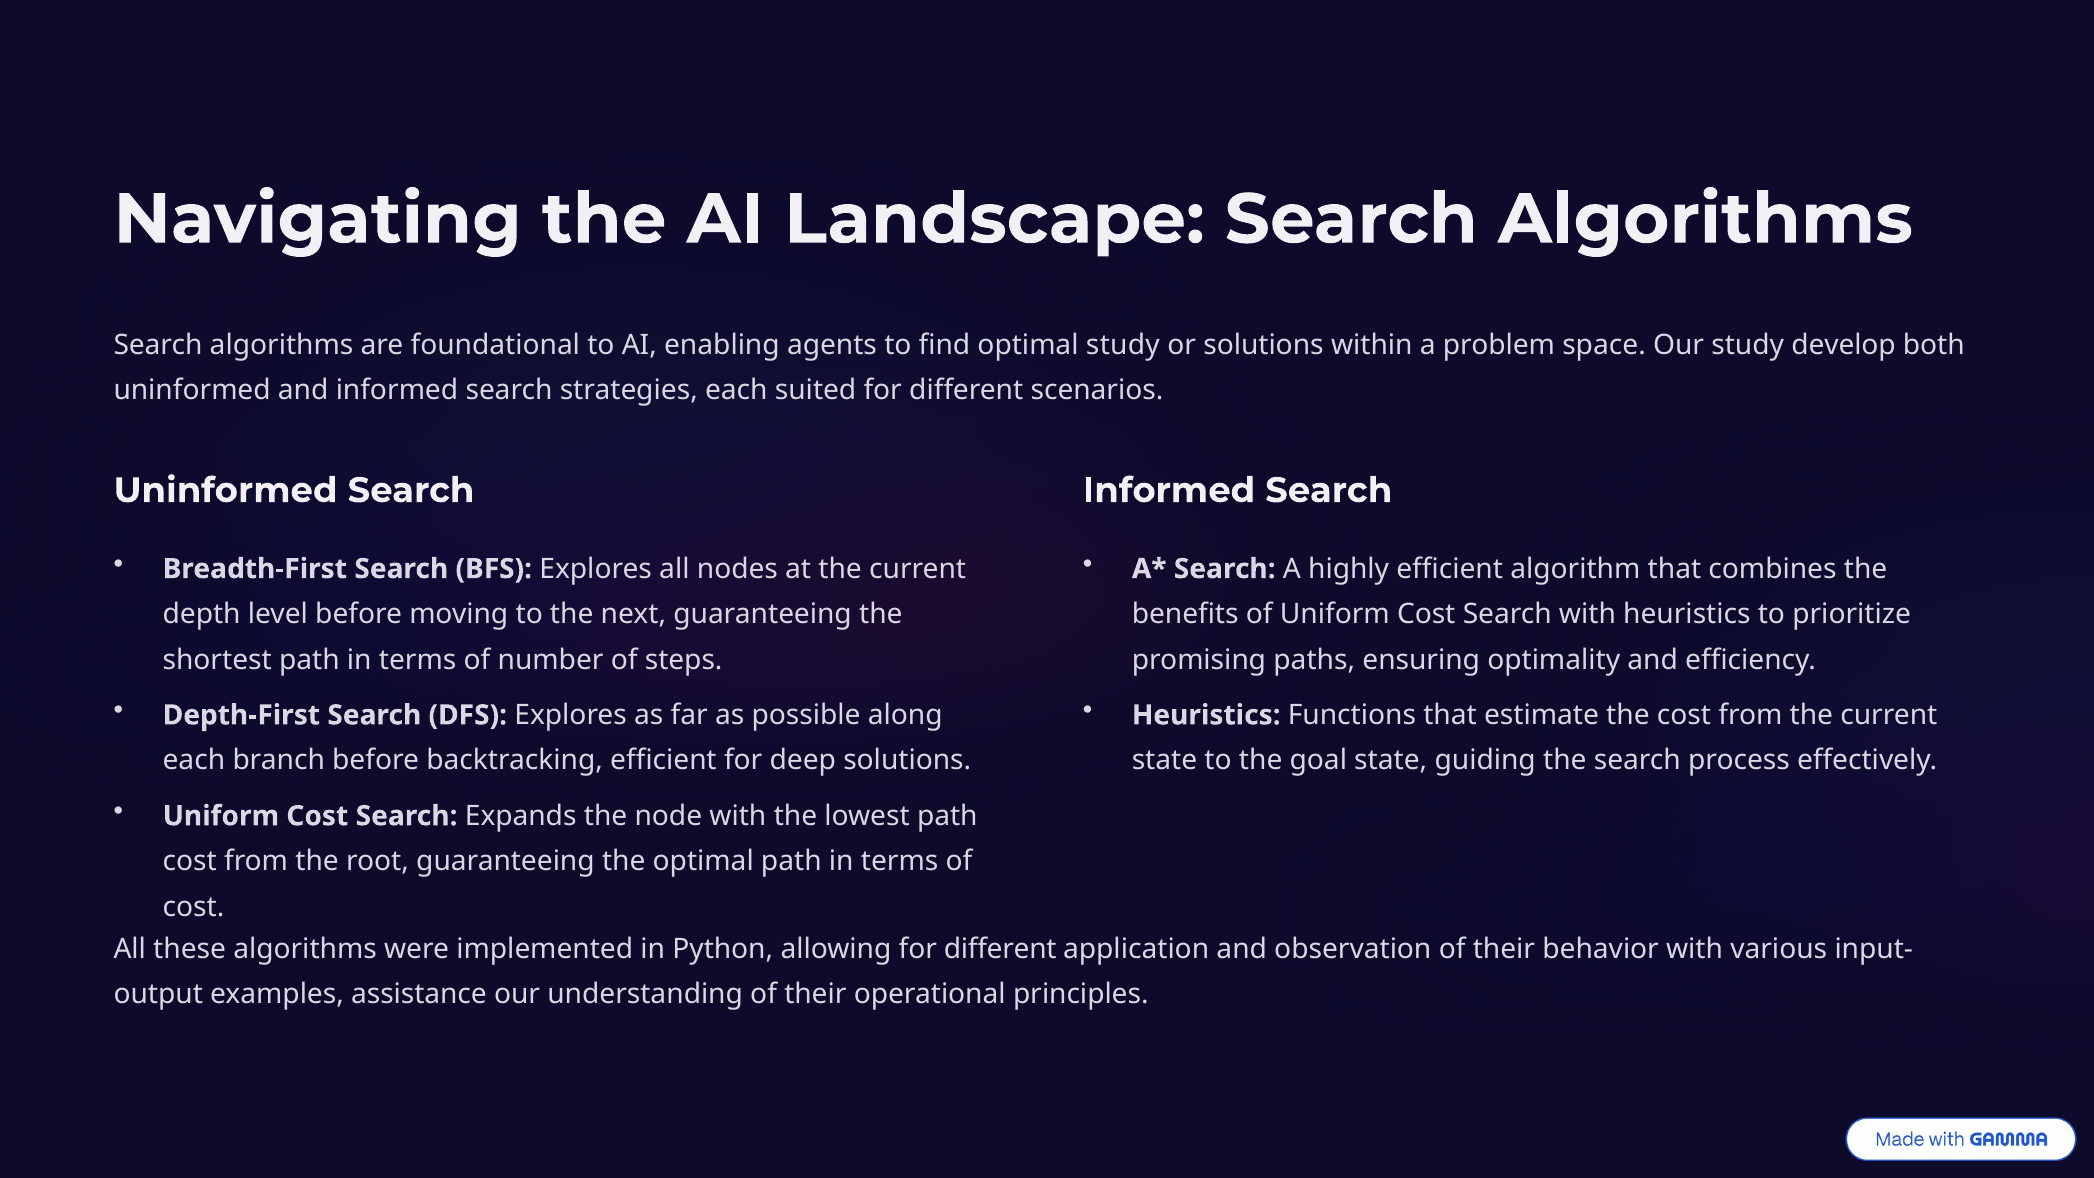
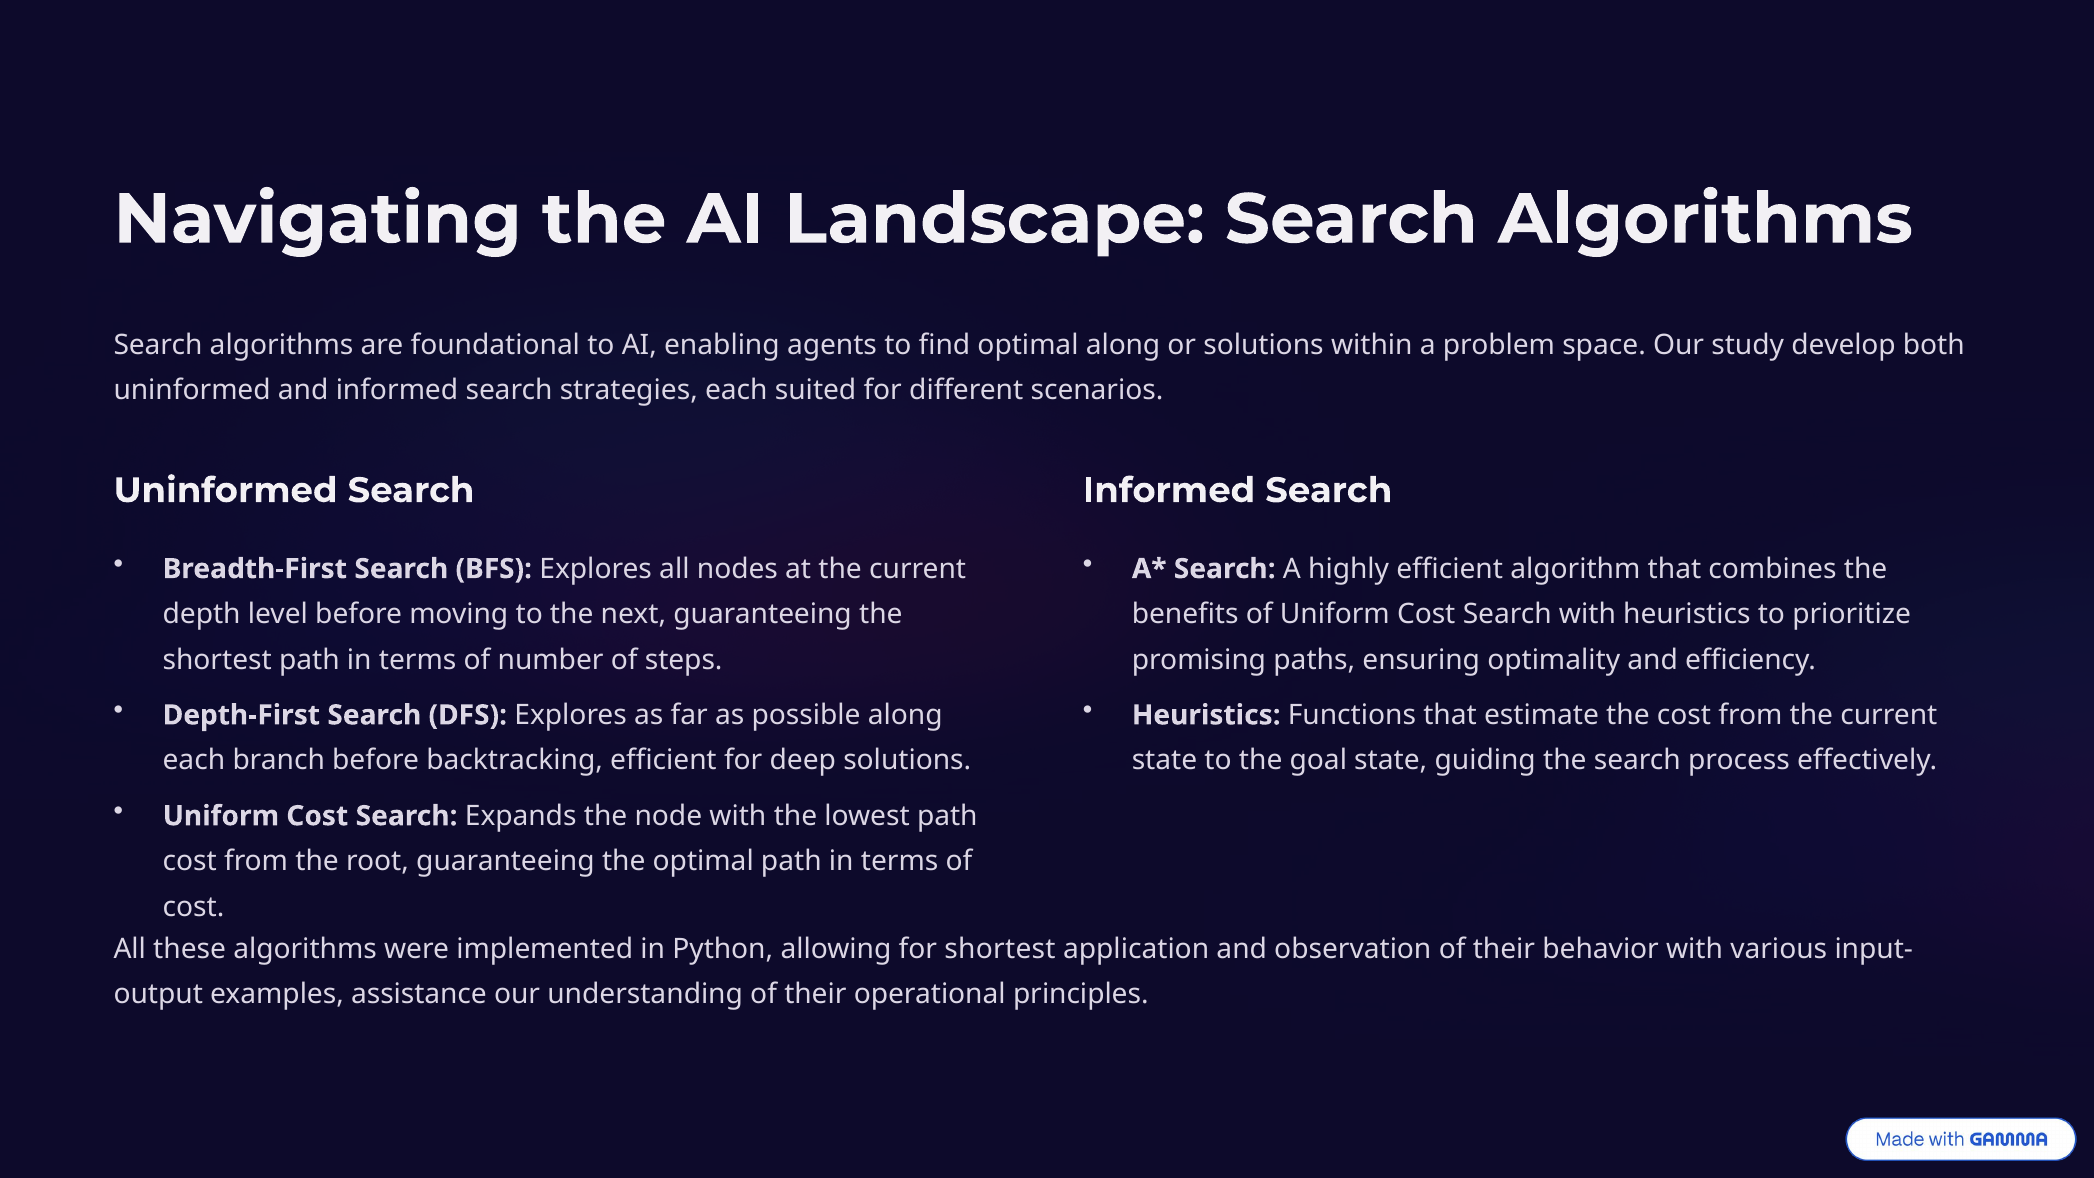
optimal study: study -> along (1123, 345)
allowing for different: different -> shortest (1000, 949)
